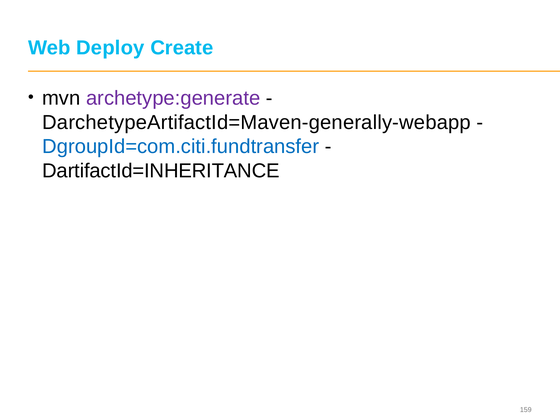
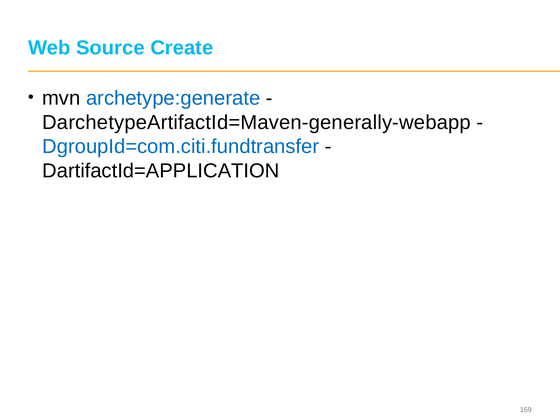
Deploy: Deploy -> Source (110, 48)
archetype:generate colour: purple -> blue (173, 98)
DartifactId=INHERITANCE: DartifactId=INHERITANCE -> DartifactId=APPLICATION (161, 171)
